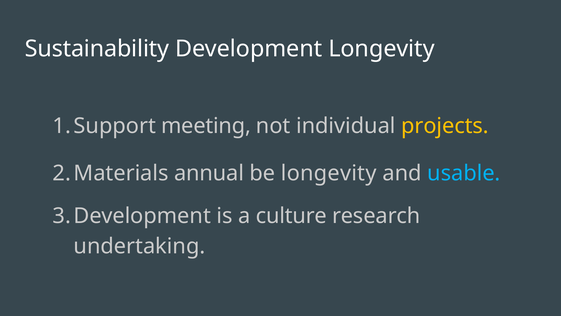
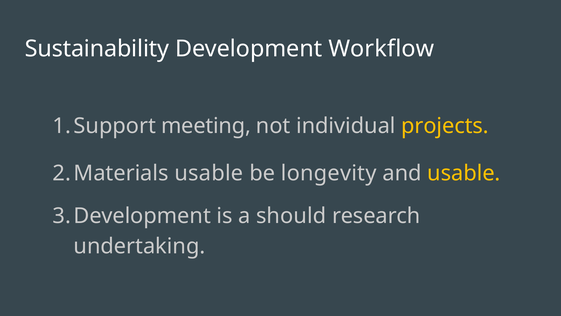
Development Longevity: Longevity -> Workflow (381, 49)
annual: annual -> usable (209, 173)
usable colour: light blue -> yellow (464, 173)
culture: culture -> should (291, 216)
